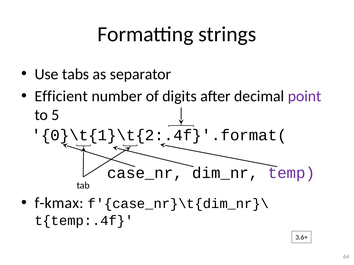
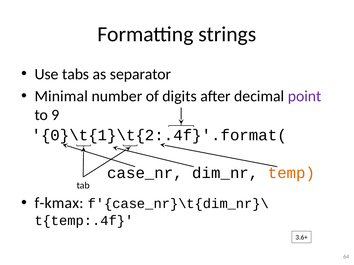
Efficient: Efficient -> Minimal (61, 96)
5: 5 -> 9 (55, 115)
temp colour: purple -> orange (291, 173)
